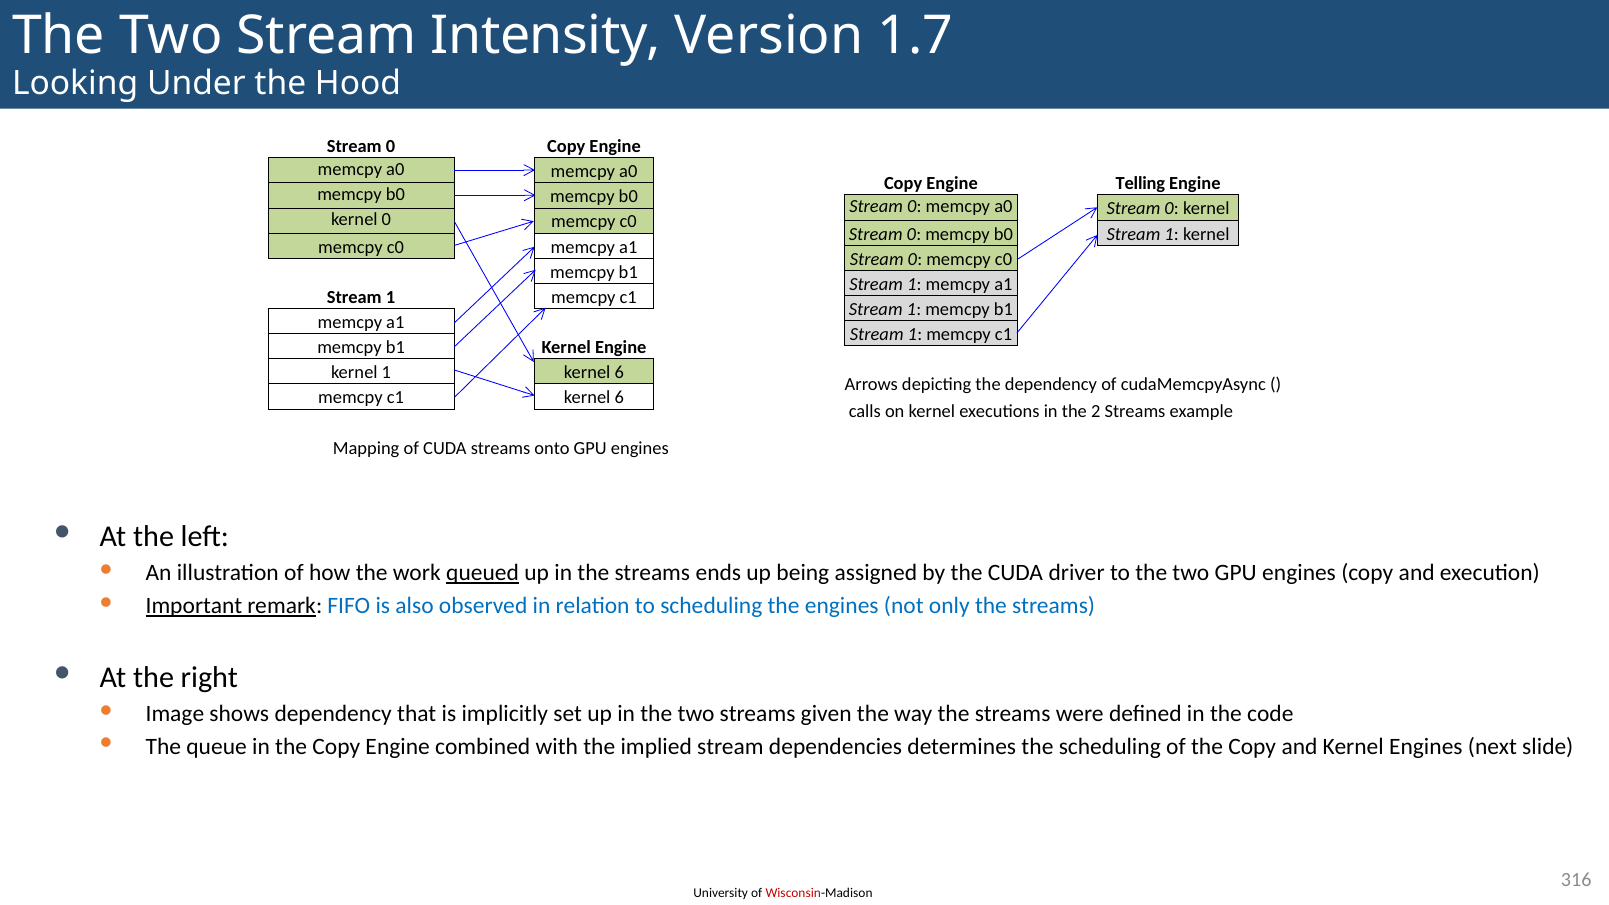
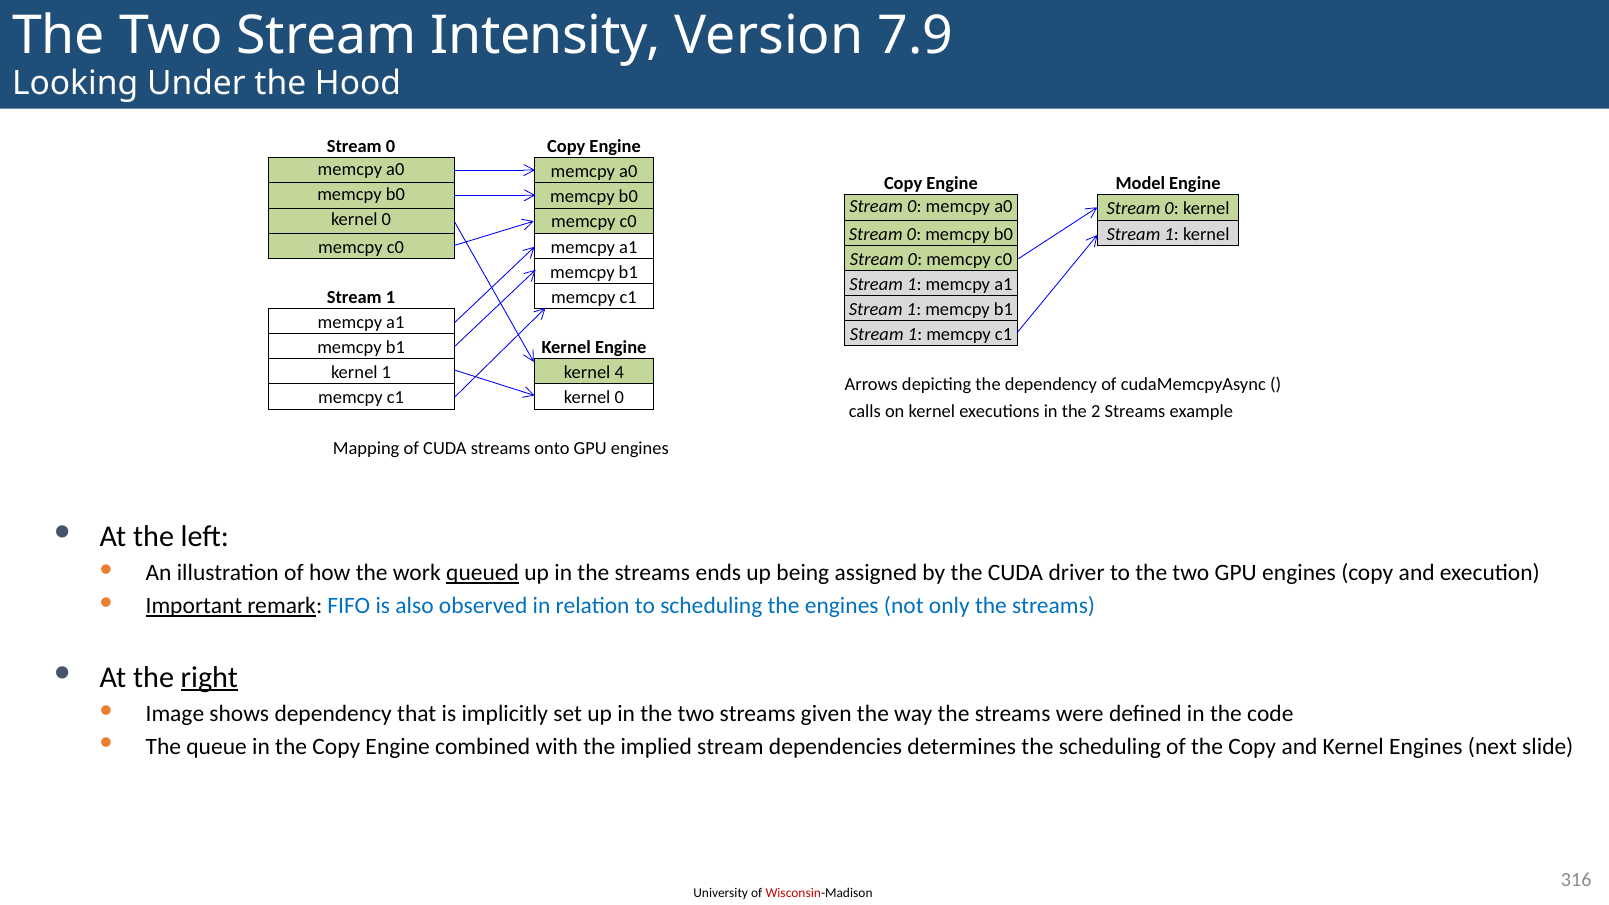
1.7: 1.7 -> 7.9 (915, 36)
Telling: Telling -> Model (1140, 184)
1 kernel 6: 6 -> 4 (619, 373)
c1 kernel 6: 6 -> 0 (619, 398)
right underline: none -> present (209, 677)
